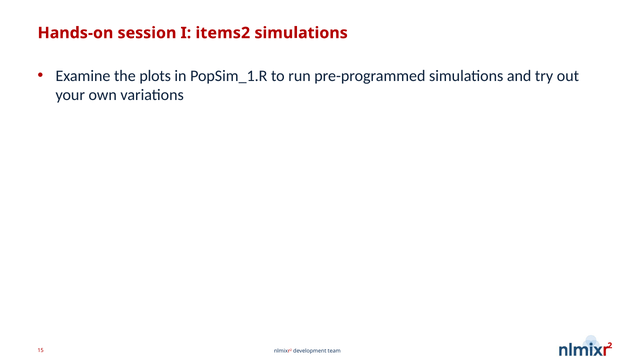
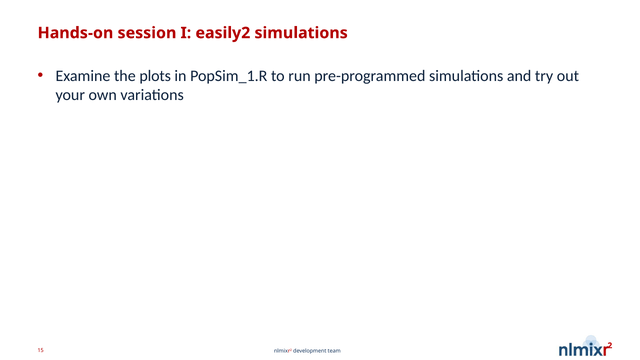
items2: items2 -> easily2 (223, 33)
